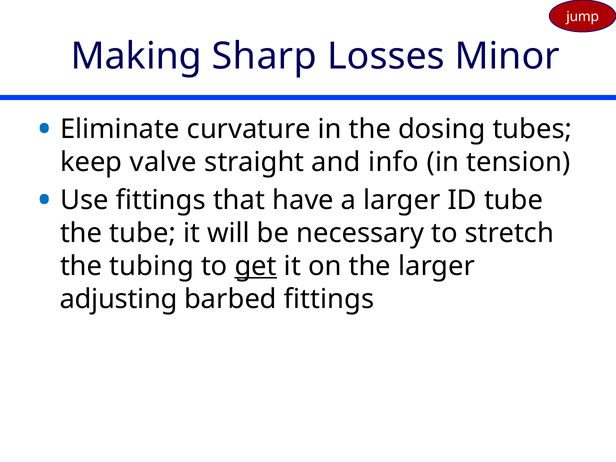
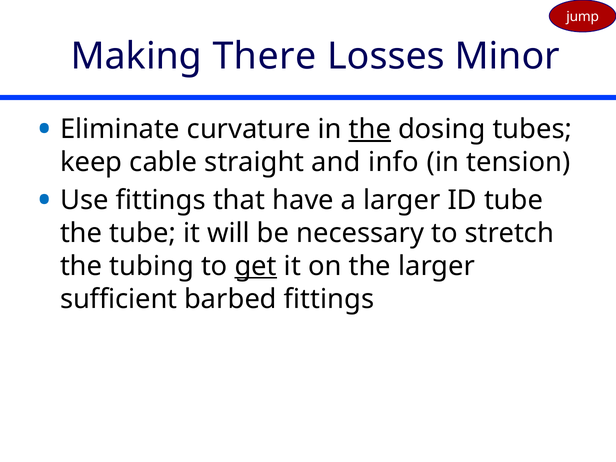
Sharp: Sharp -> There (264, 57)
the underline: none -> present (370, 129)
valve: valve -> cable (163, 162)
adjusting: adjusting -> sufficient (119, 299)
